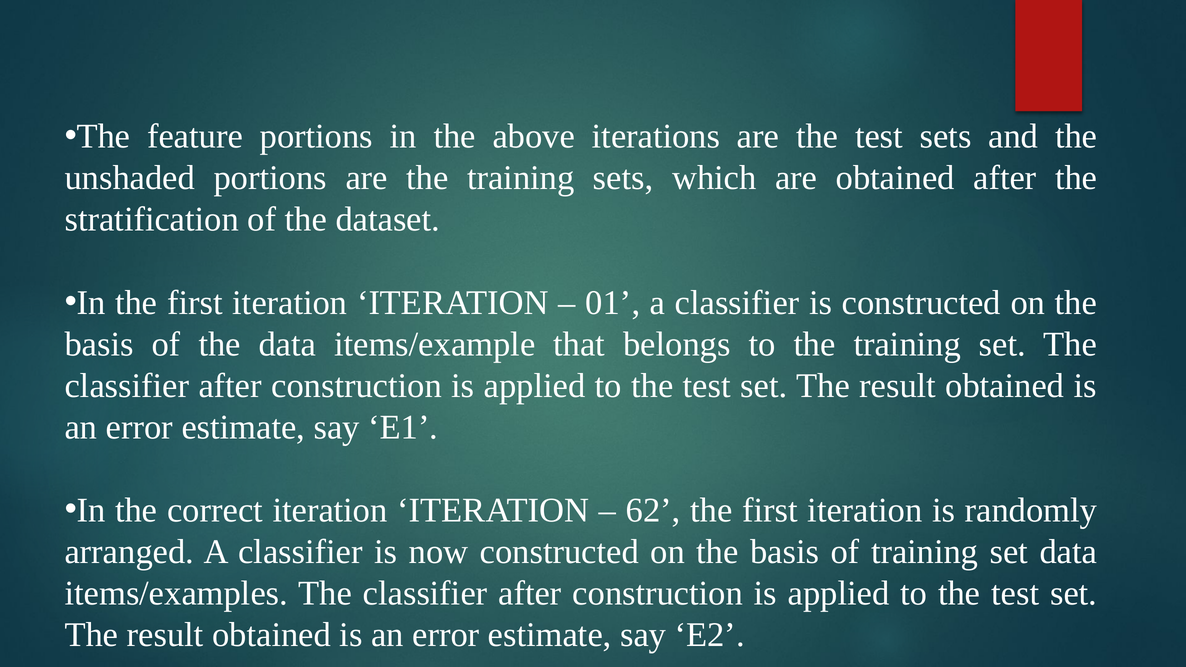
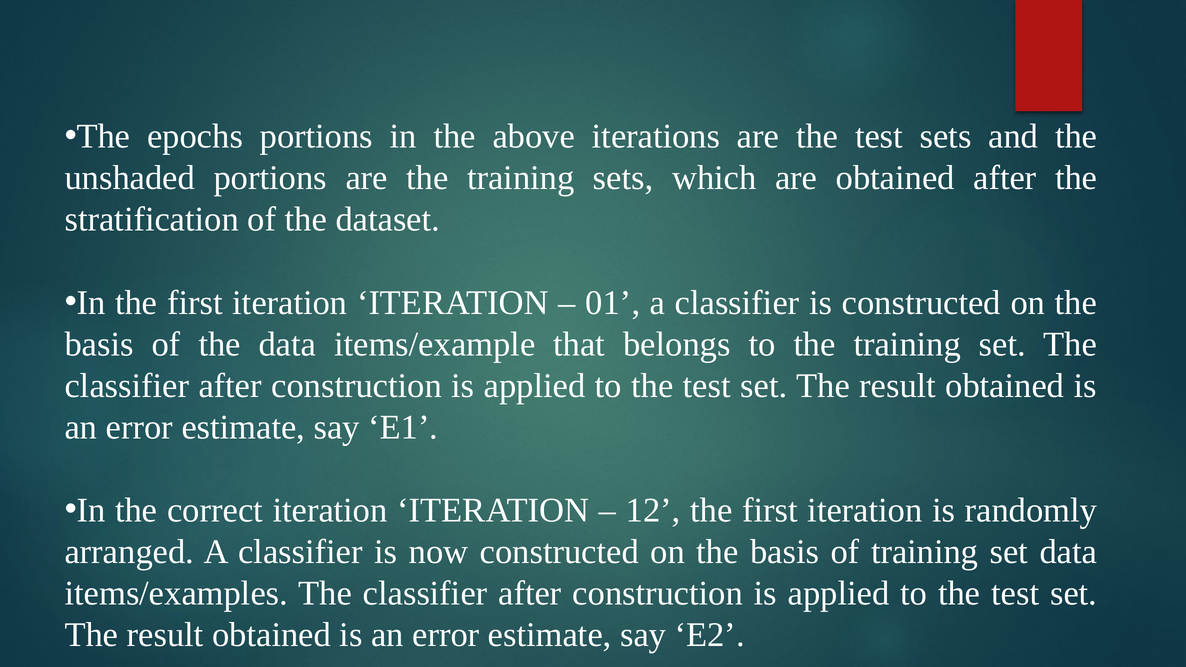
feature: feature -> epochs (195, 137)
62: 62 -> 12 (653, 510)
